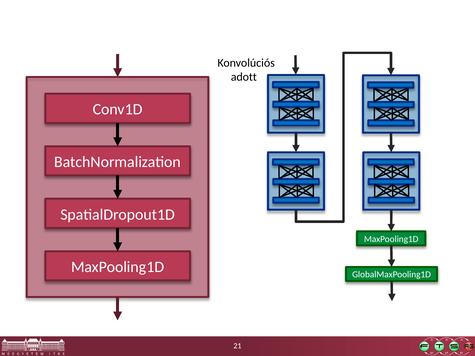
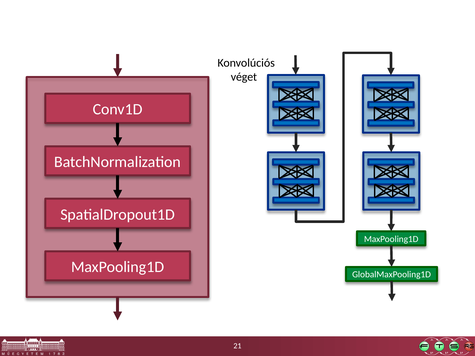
adott: adott -> véget (244, 77)
